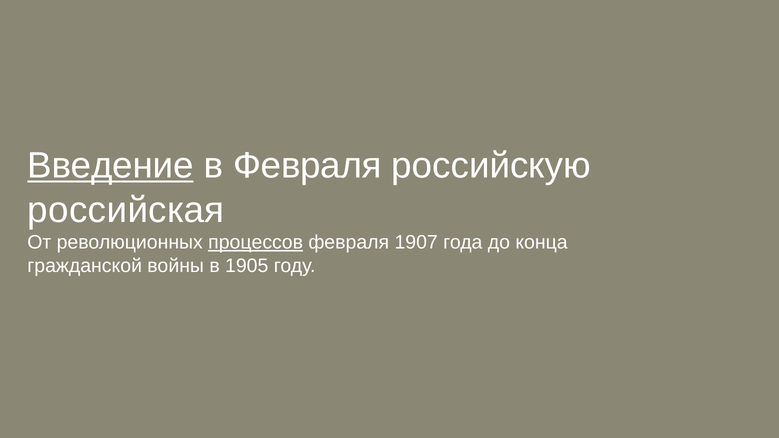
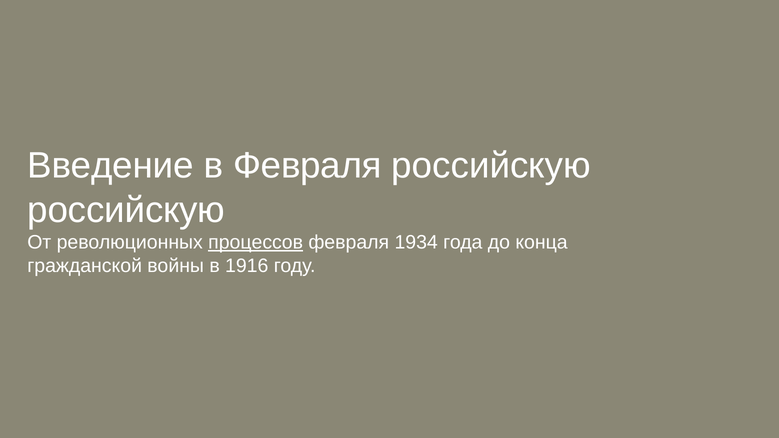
Введение underline: present -> none (110, 166)
российская: российская -> российскую (126, 210)
1907: 1907 -> 1934 (416, 243)
1905: 1905 -> 1916 (247, 266)
